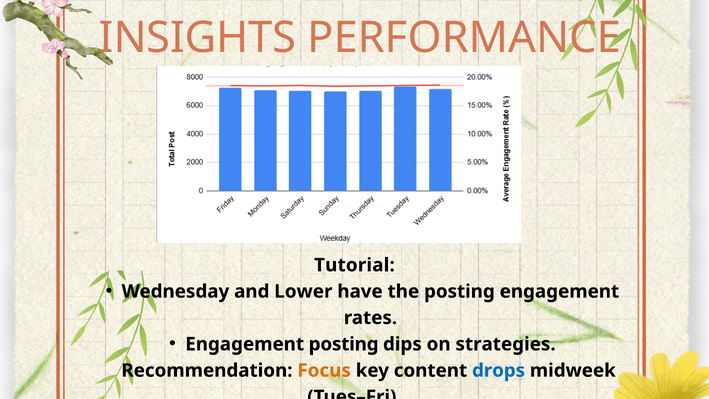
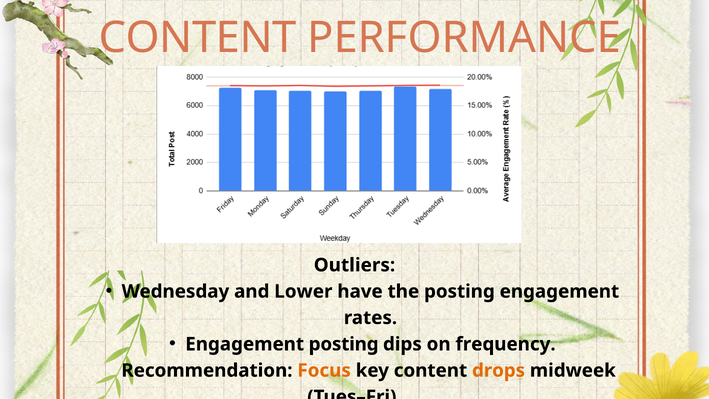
INSIGHTS: INSIGHTS -> CONTENT (198, 38)
Tutorial: Tutorial -> Outliers (354, 265)
strategies: strategies -> frequency (506, 344)
drops colour: blue -> orange (499, 370)
